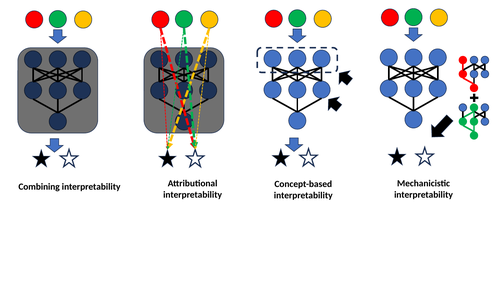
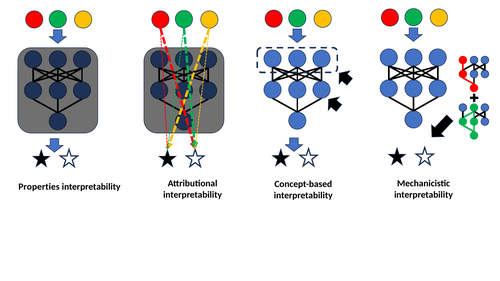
Combining: Combining -> Properties (39, 187)
